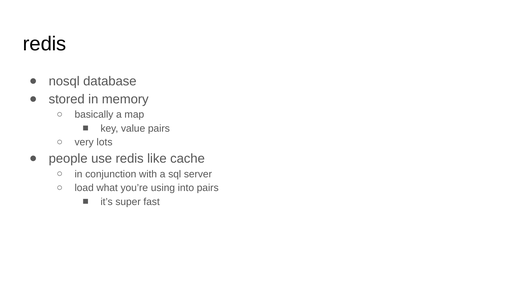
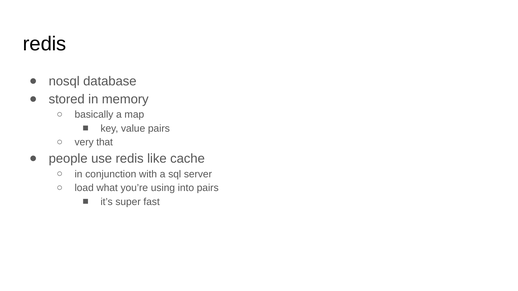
lots: lots -> that (105, 143)
